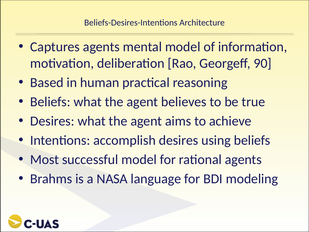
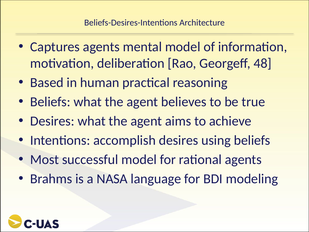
90: 90 -> 48 (263, 63)
